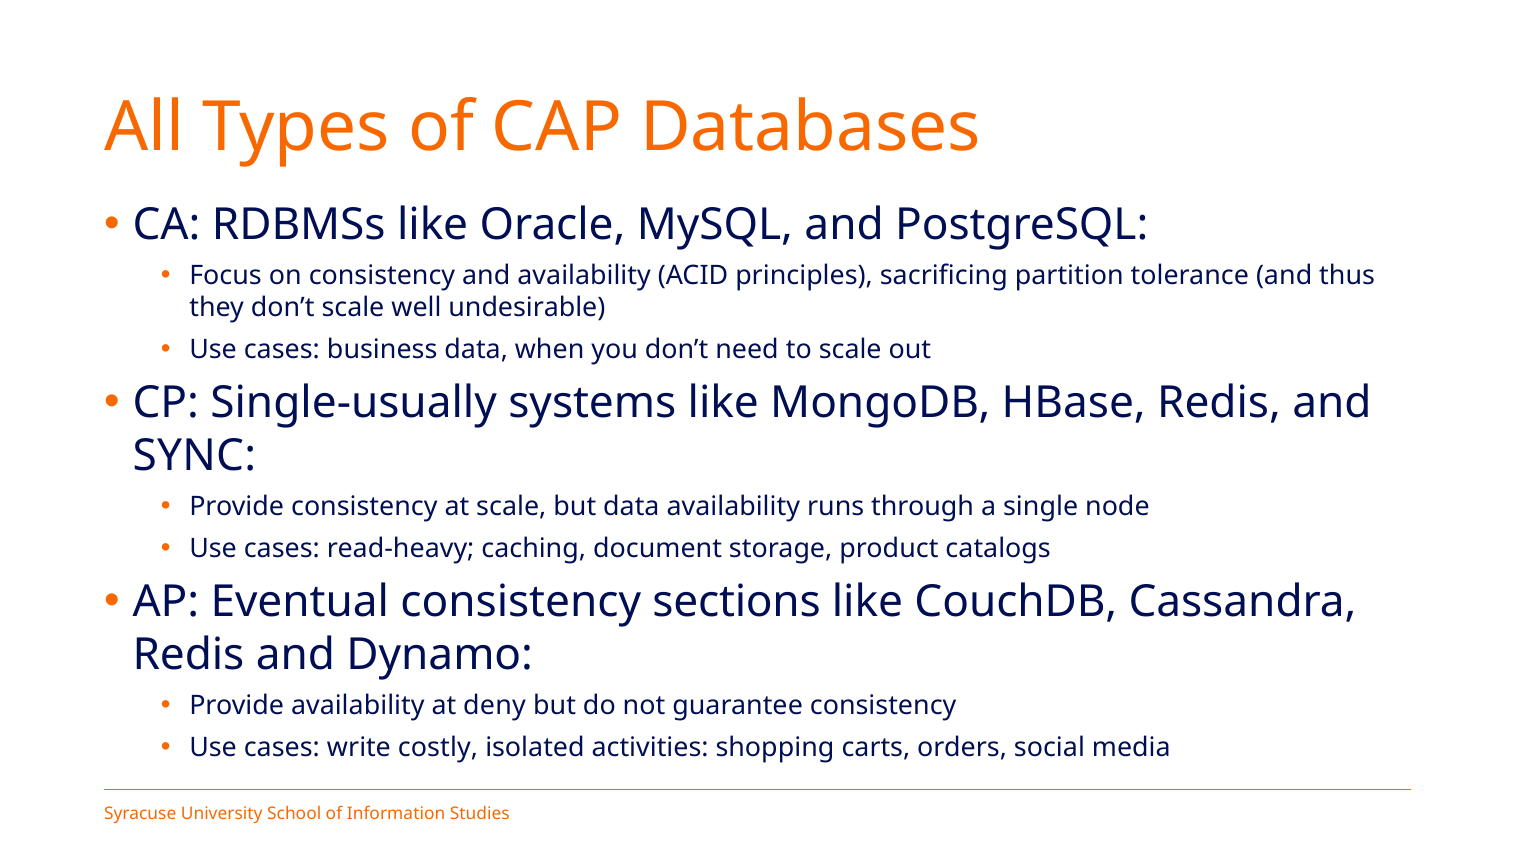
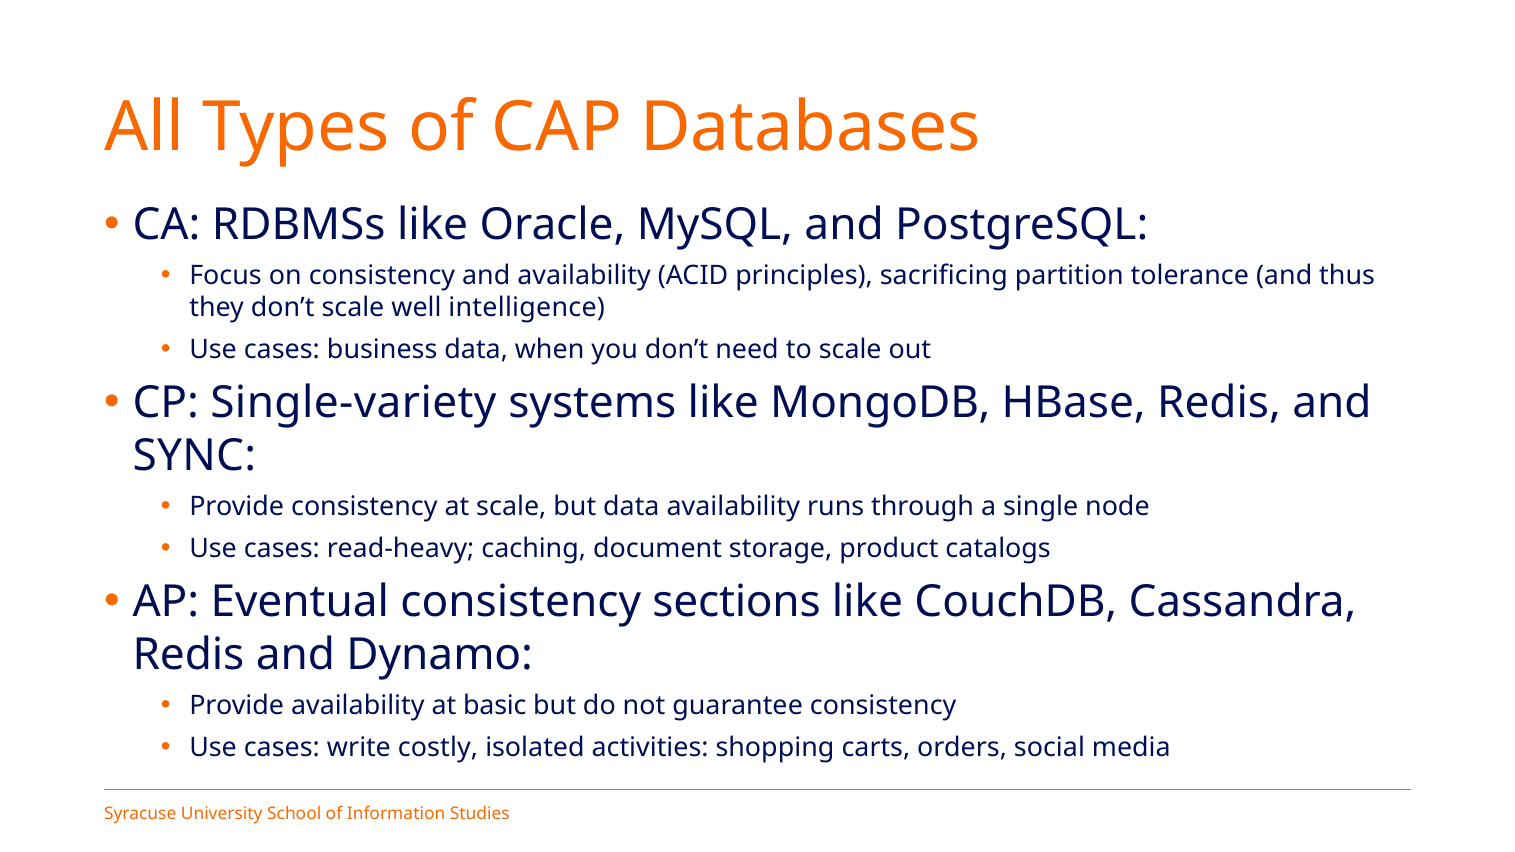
undesirable: undesirable -> intelligence (527, 308)
Single-usually: Single-usually -> Single-variety (353, 403)
deny: deny -> basic (495, 706)
